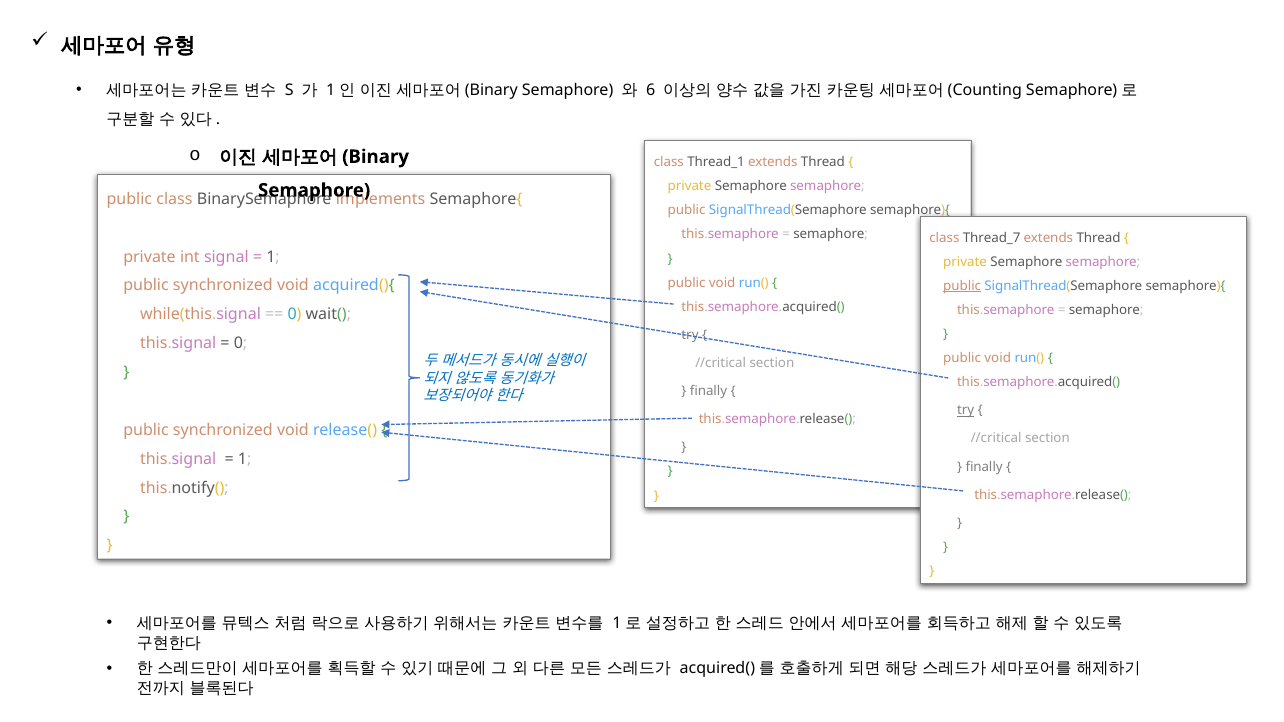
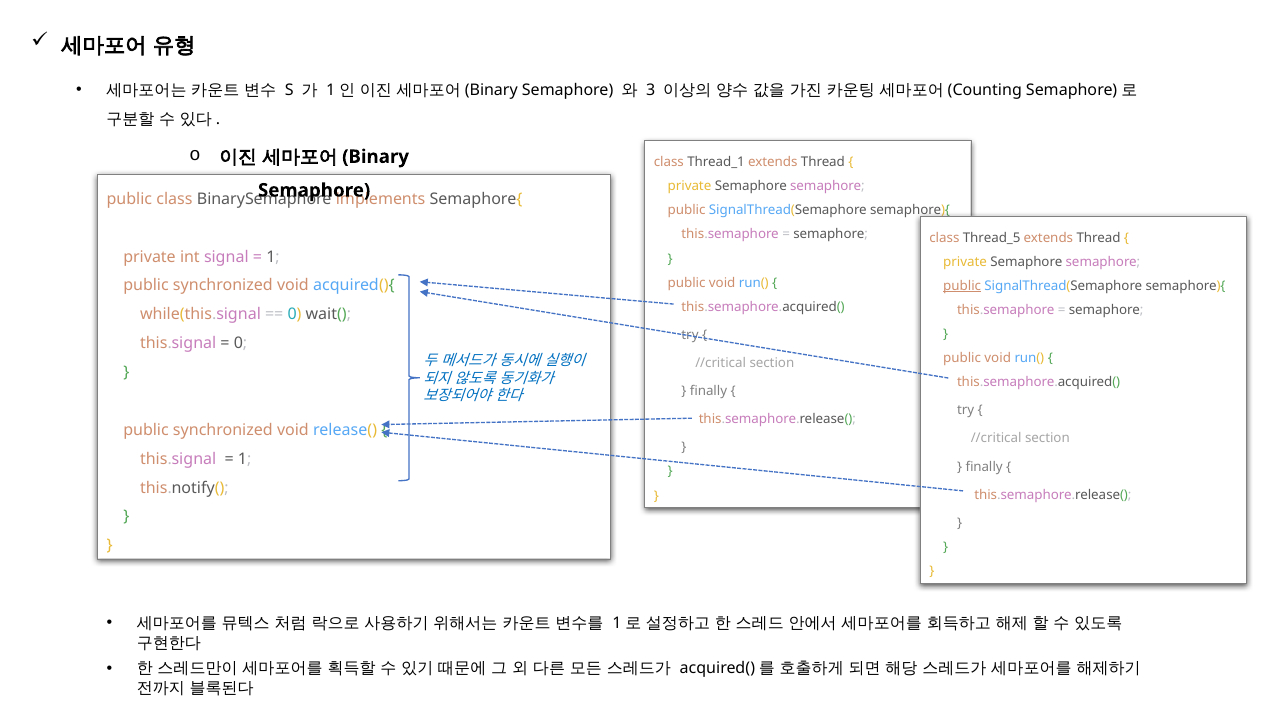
6: 6 -> 3 (651, 90)
Thread_7: Thread_7 -> Thread_5 (992, 238)
try underline: present -> none (966, 411)
